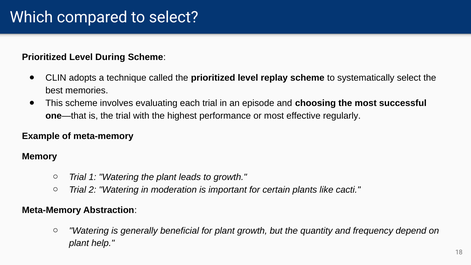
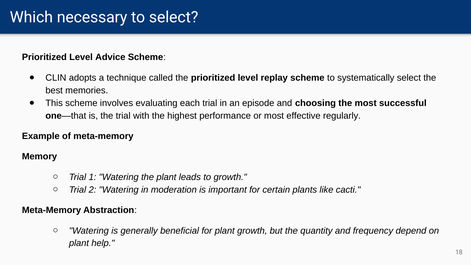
compared: compared -> necessary (92, 17)
During: During -> Advice (110, 57)
